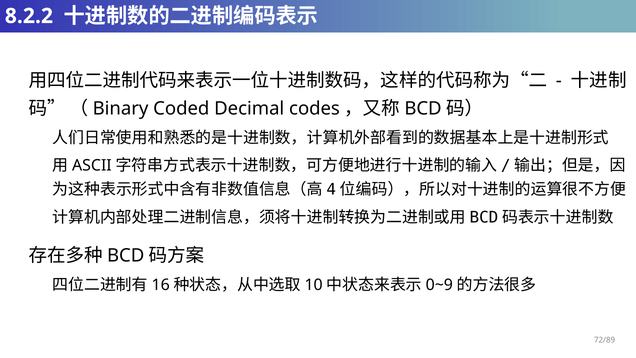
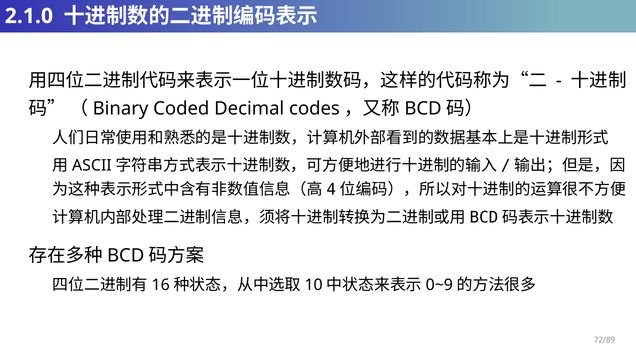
8.2.2: 8.2.2 -> 2.1.0 (29, 16)
